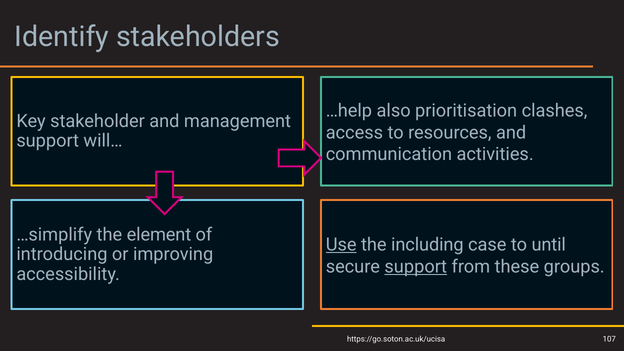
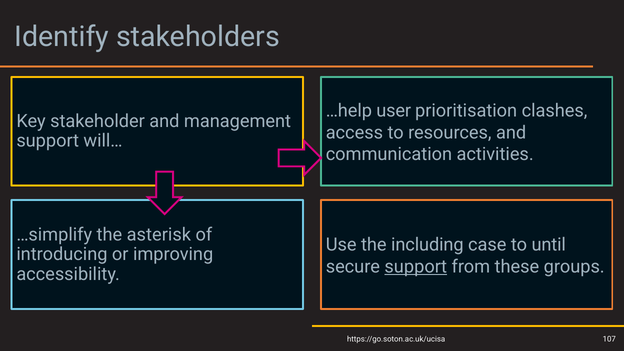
also: also -> user (394, 111)
element: element -> asterisk (159, 235)
Use underline: present -> none (341, 245)
